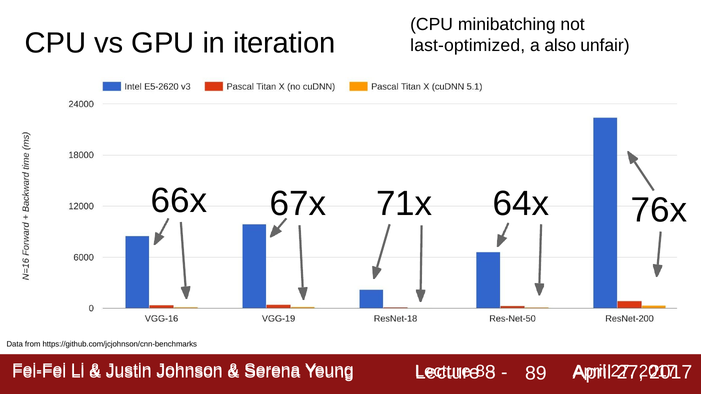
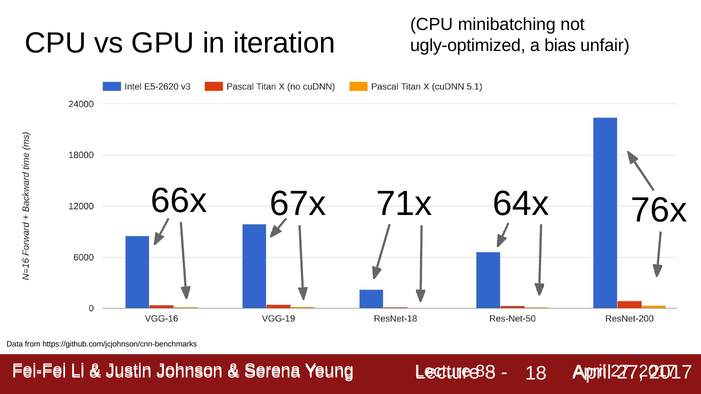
last-optimized: last-optimized -> ugly-optimized (468, 46)
also: also -> bias (560, 46)
89: 89 -> 18 (536, 374)
